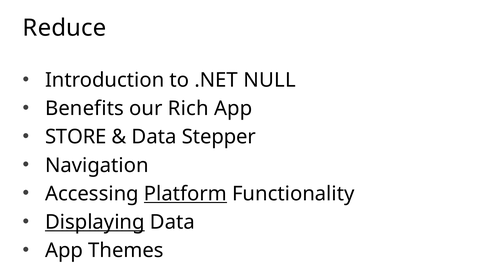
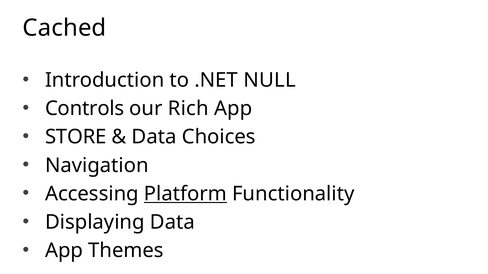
Reduce: Reduce -> Cached (65, 28)
Benefits: Benefits -> Controls (85, 109)
Stepper: Stepper -> Choices (219, 137)
Displaying underline: present -> none (95, 223)
